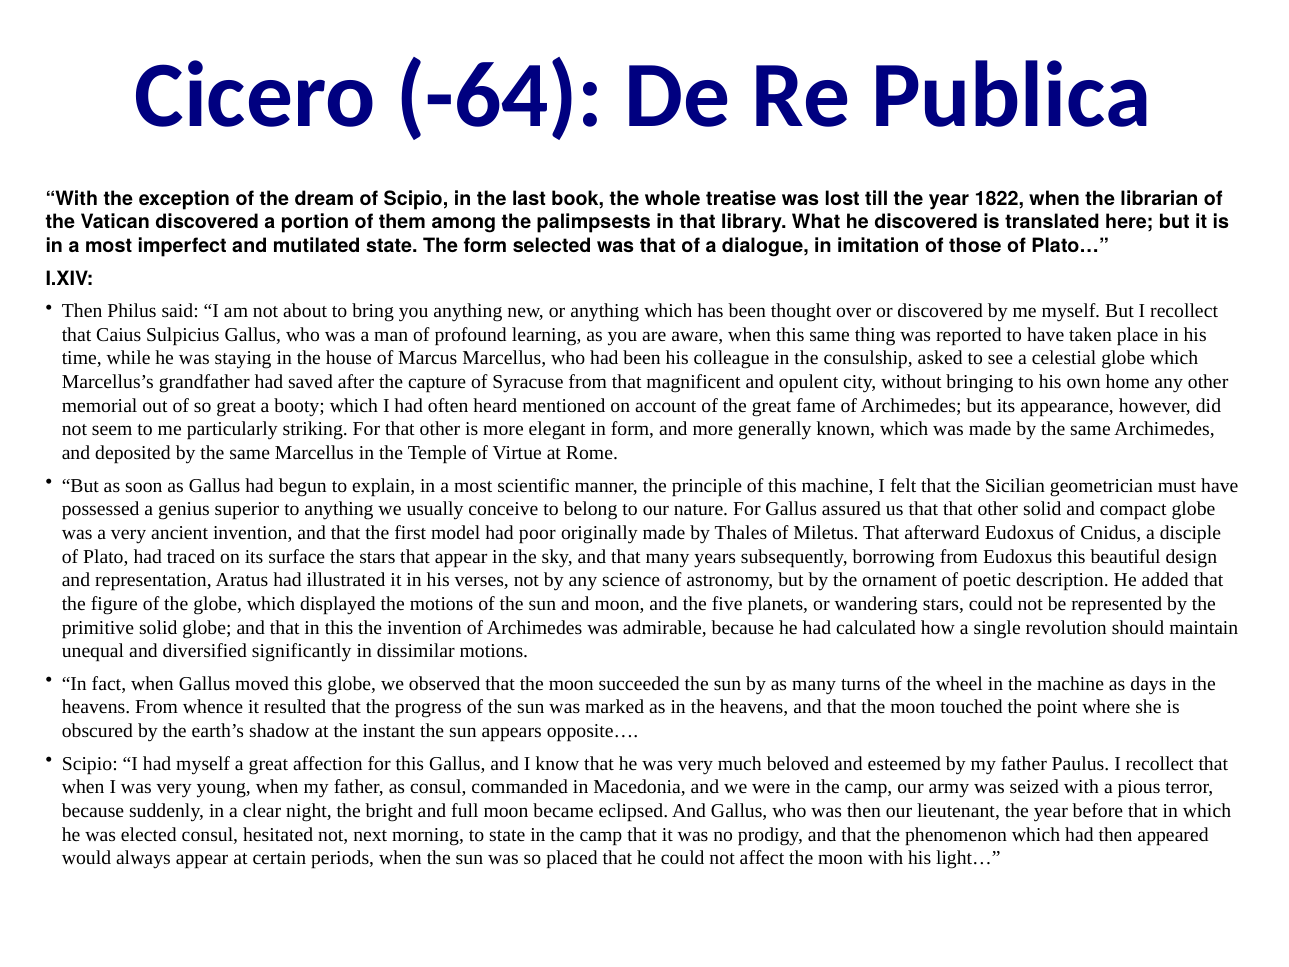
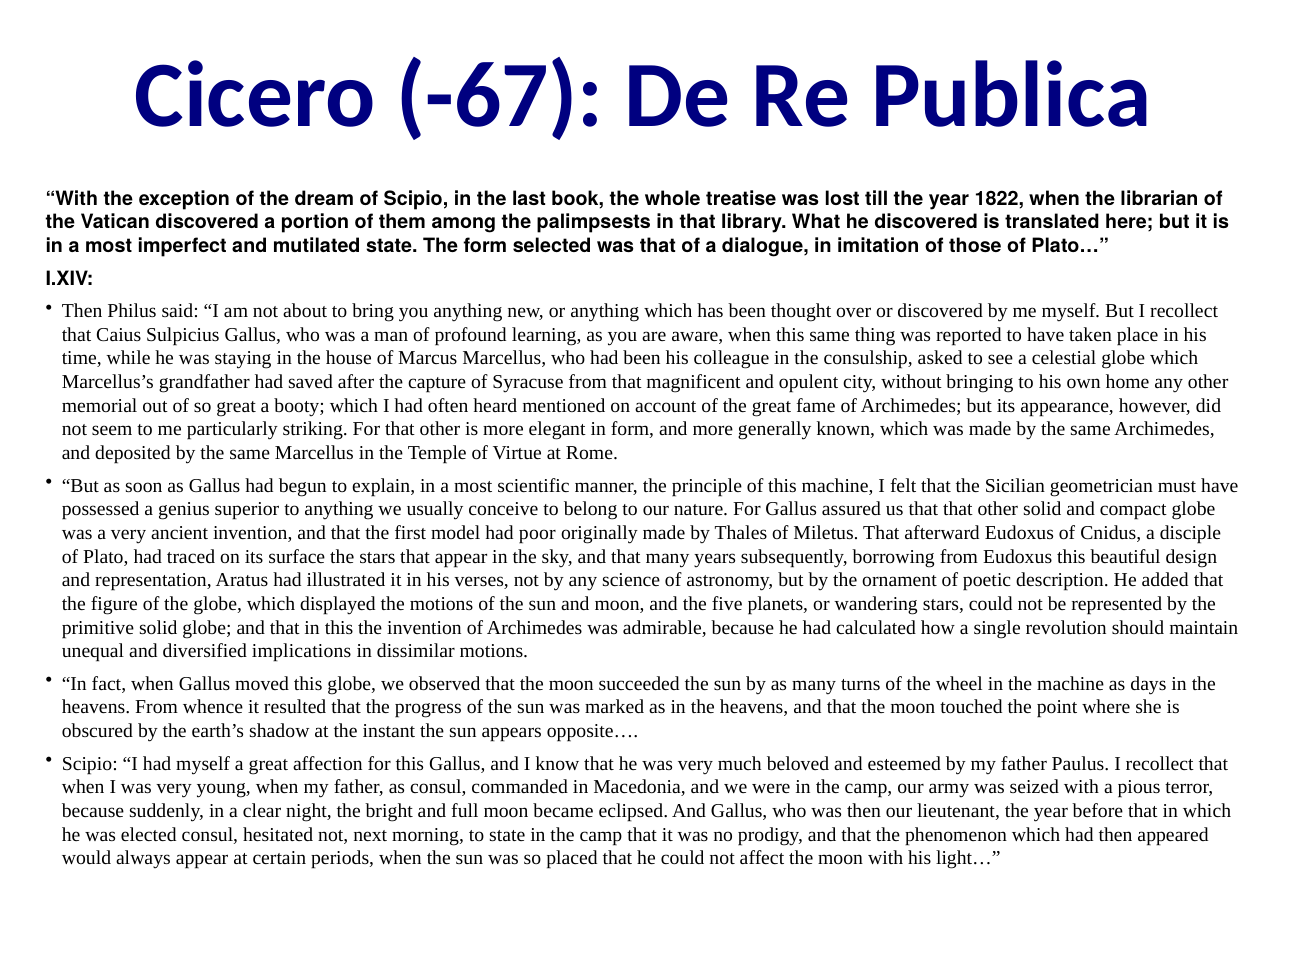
-64: -64 -> -67 (500, 96)
significantly: significantly -> implications (302, 651)
